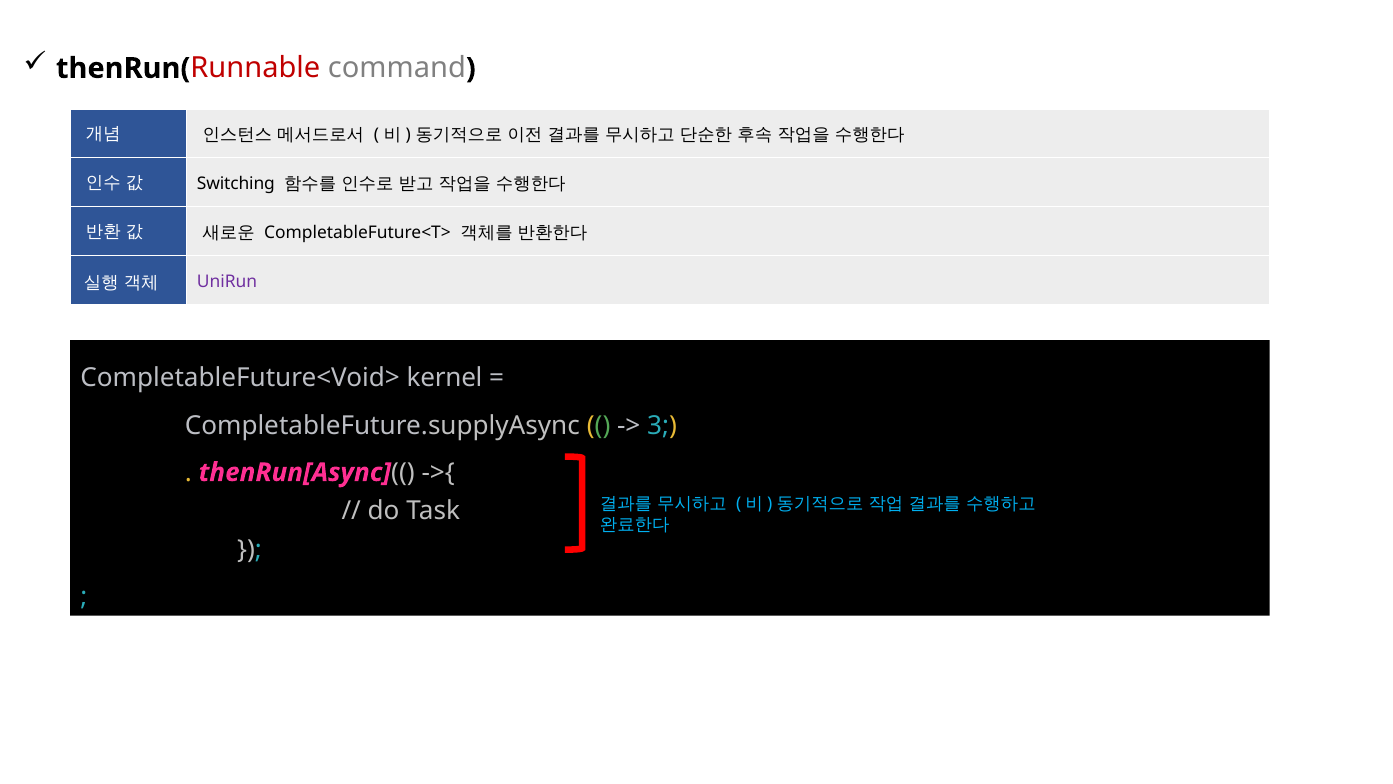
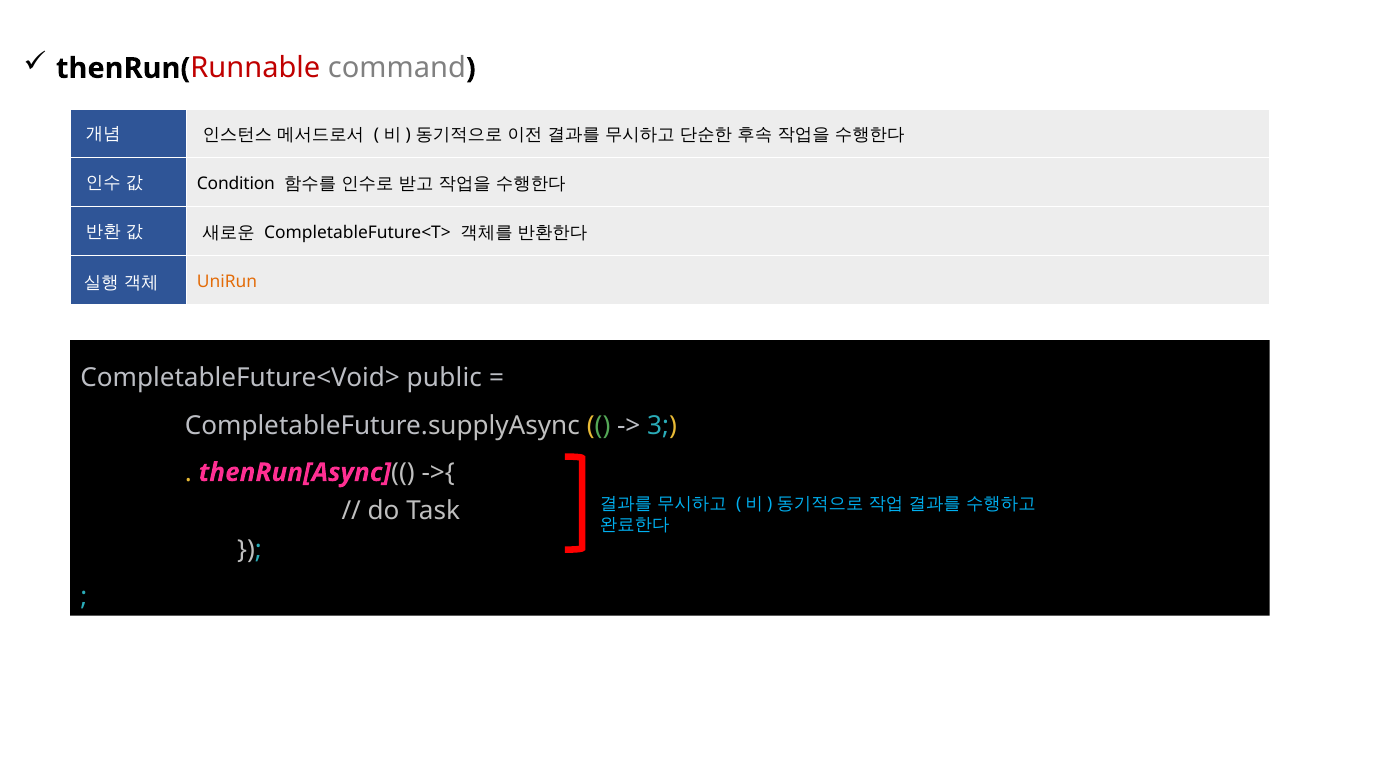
Switching: Switching -> Condition (236, 184)
UniRun colour: purple -> orange (227, 281)
kernel: kernel -> public (444, 378)
